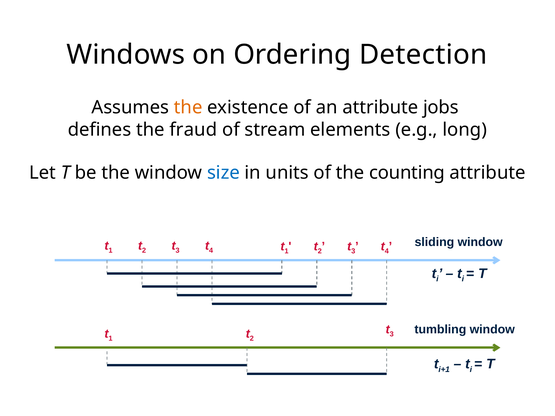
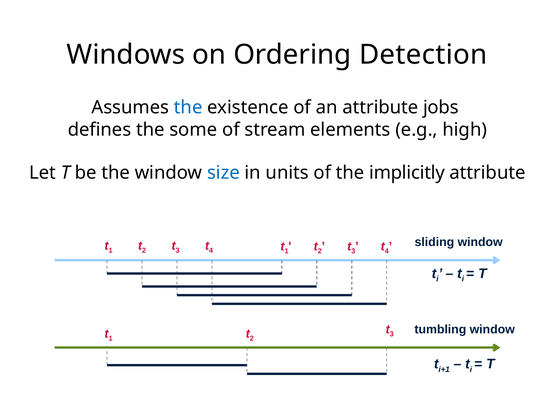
the colour: orange -> blue (188, 108)
fraud: fraud -> some (193, 130)
long: long -> high (465, 130)
counting: counting -> implicitly (407, 173)
